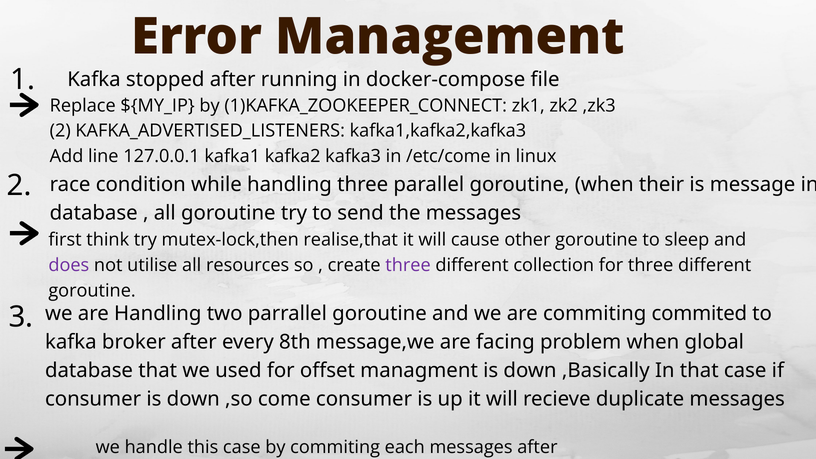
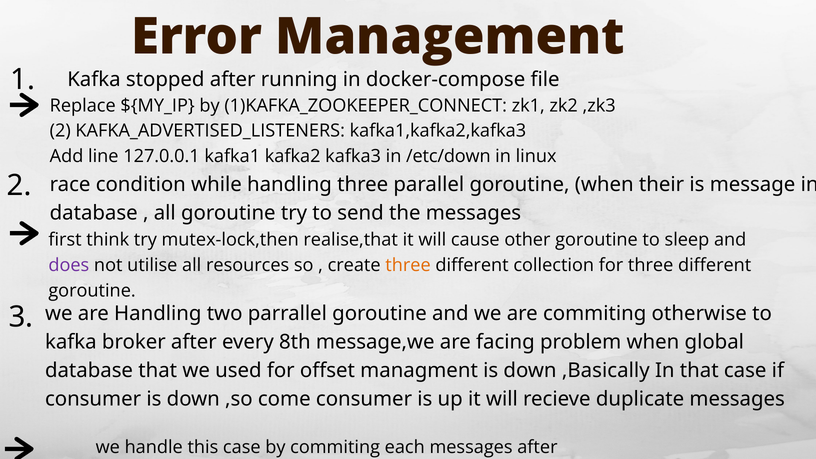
/etc/come: /etc/come -> /etc/down (448, 156)
three colour: purple -> orange (408, 265)
commited: commited -> otherwise (699, 313)
